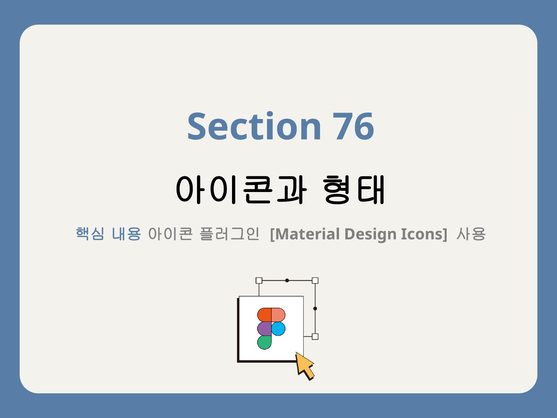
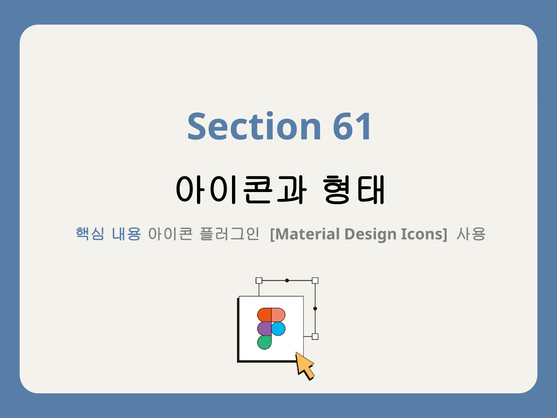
76: 76 -> 61 (354, 127)
